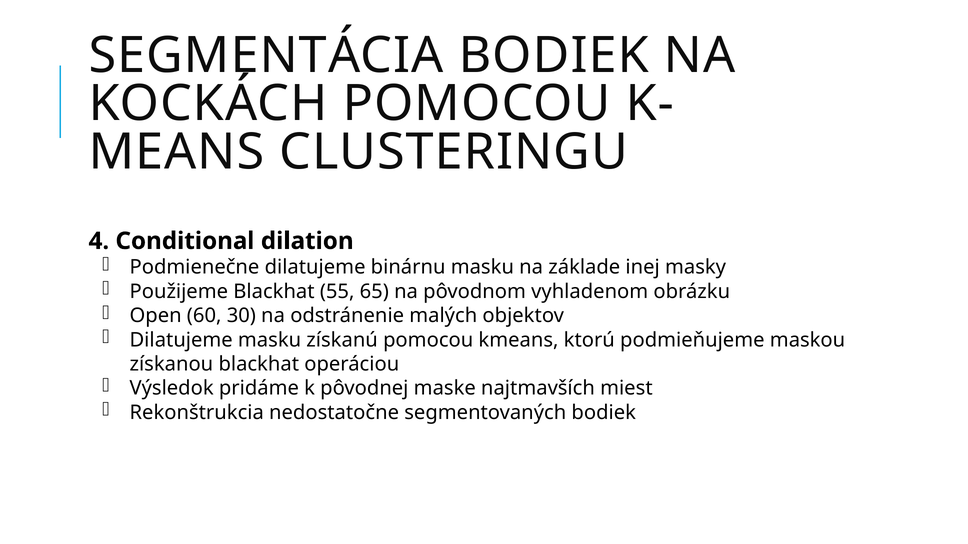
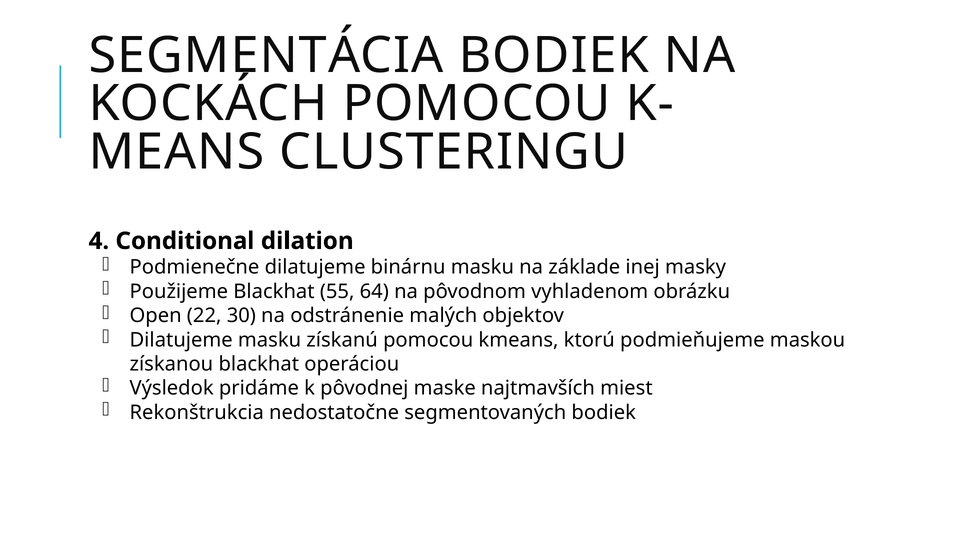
65: 65 -> 64 (374, 292)
60: 60 -> 22 (204, 316)
